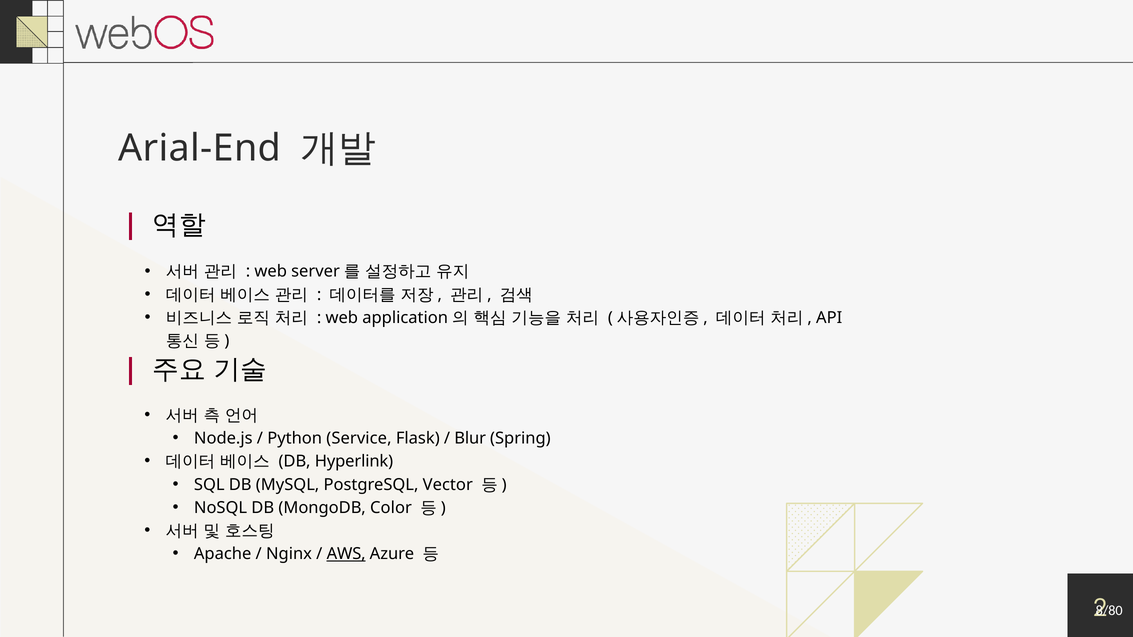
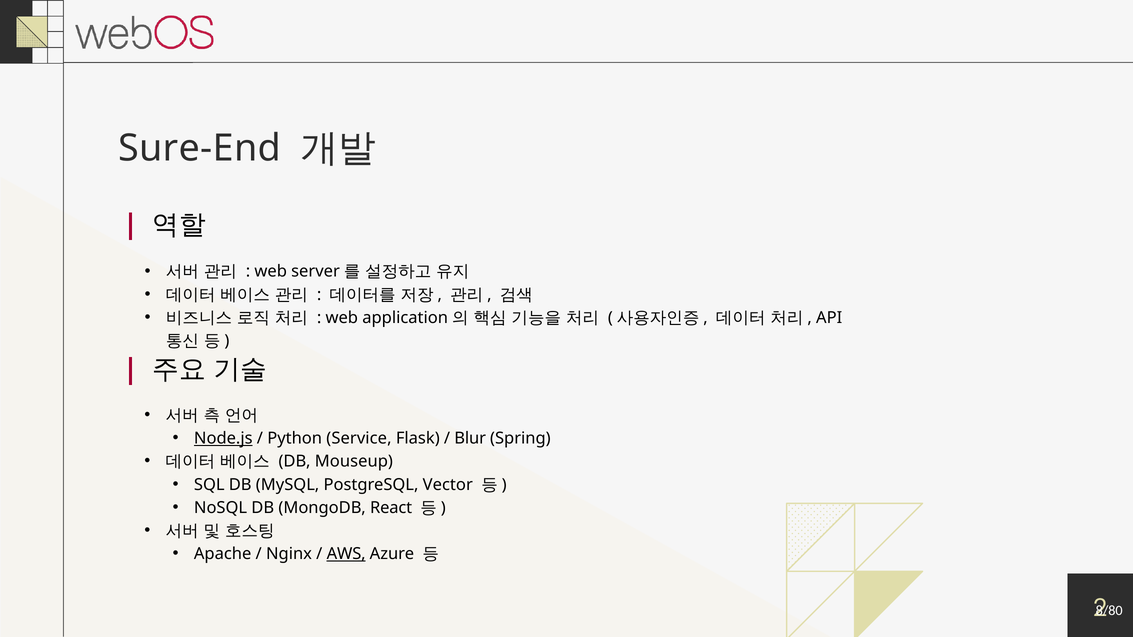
Arial-End: Arial-End -> Sure-End (200, 148)
Node.js underline: none -> present (223, 439)
Hyperlink: Hyperlink -> Mouseup (354, 462)
Color: Color -> React (391, 508)
